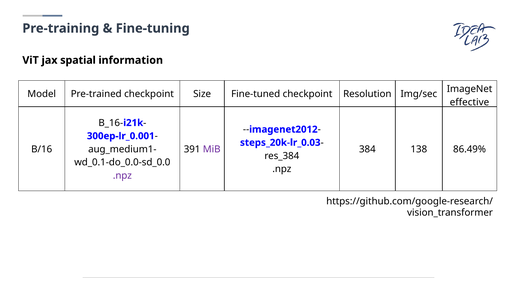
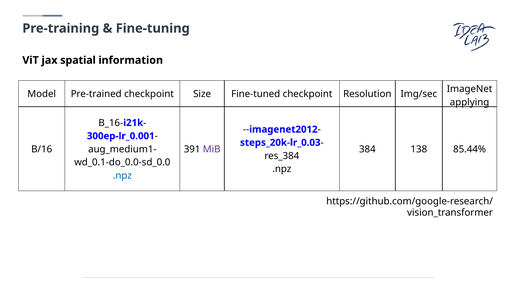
effective: effective -> applying (470, 102)
86.49%: 86.49% -> 85.44% (470, 149)
.npz colour: purple -> blue (122, 175)
